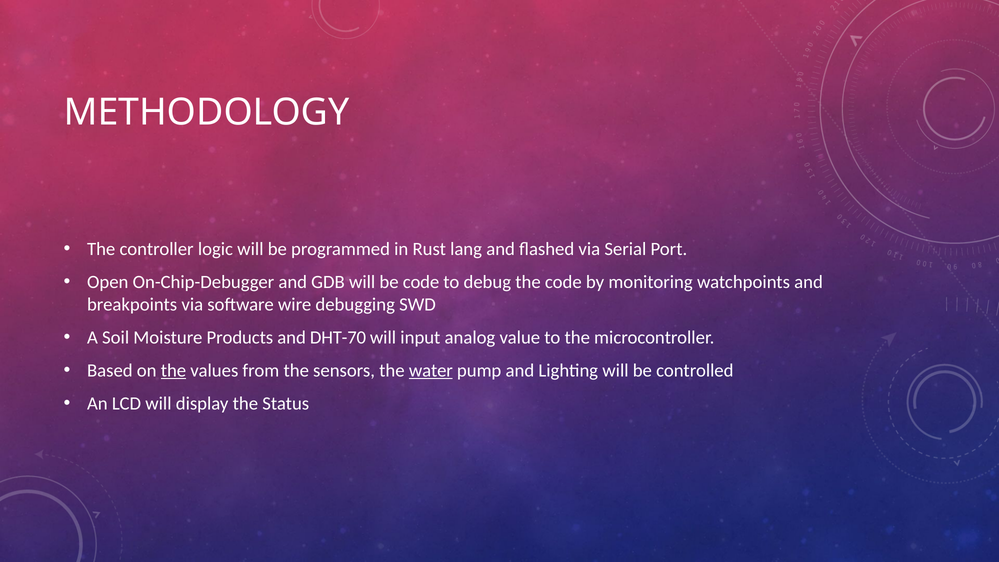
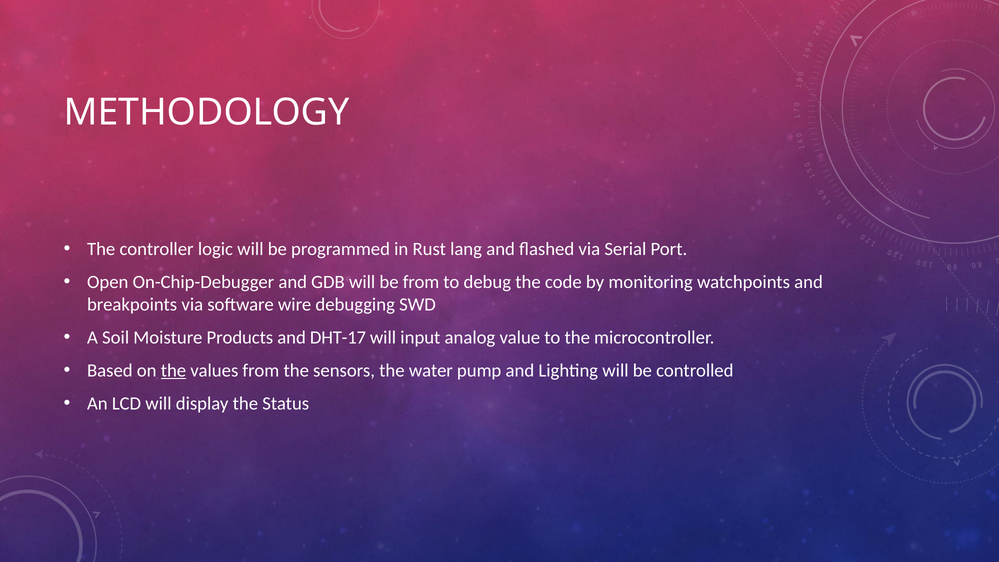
be code: code -> from (421, 282)
DHT-70: DHT-70 -> DHT-17 (338, 338)
water underline: present -> none (431, 370)
